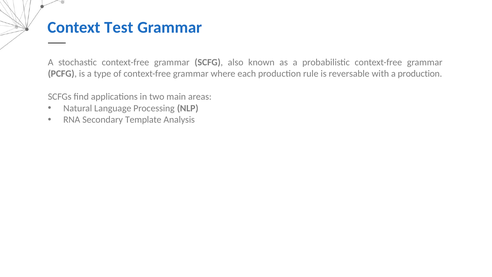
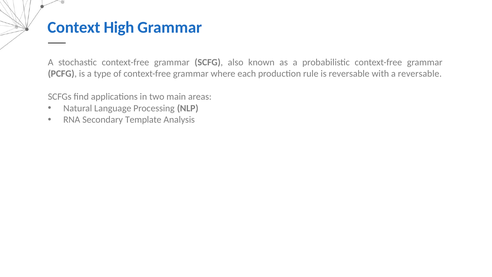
Test: Test -> High (119, 27)
a production: production -> reversable (420, 74)
